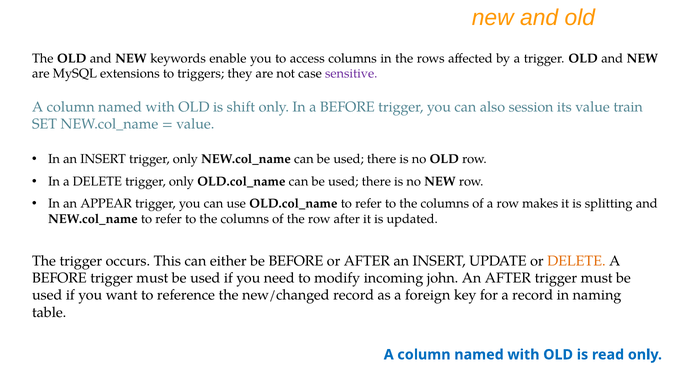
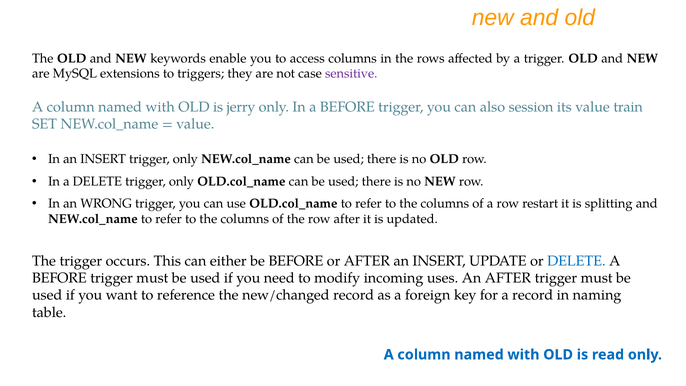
shift: shift -> jerry (241, 107)
APPEAR: APPEAR -> WRONG (106, 204)
makes: makes -> restart (540, 204)
DELETE colour: orange -> blue (576, 261)
john: john -> uses (443, 278)
